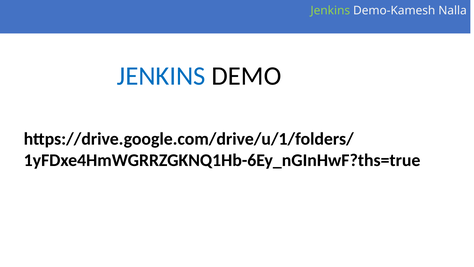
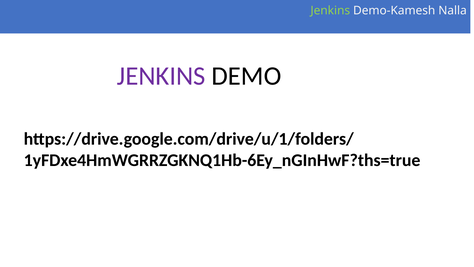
JENKINS colour: blue -> purple (161, 76)
